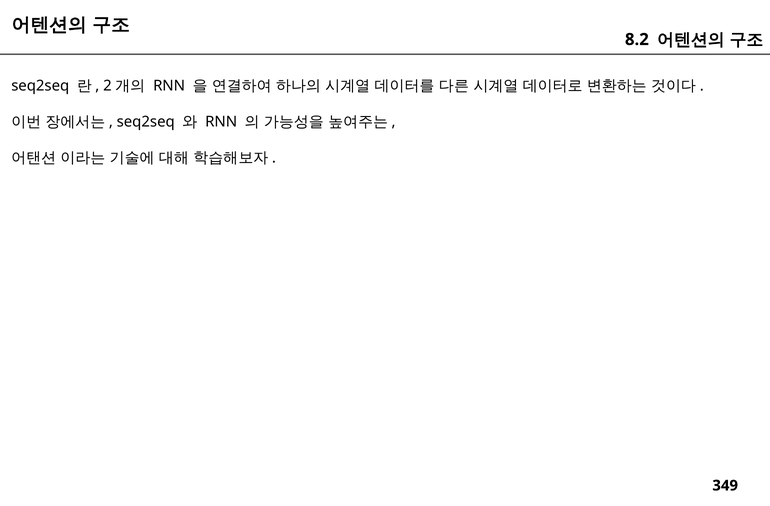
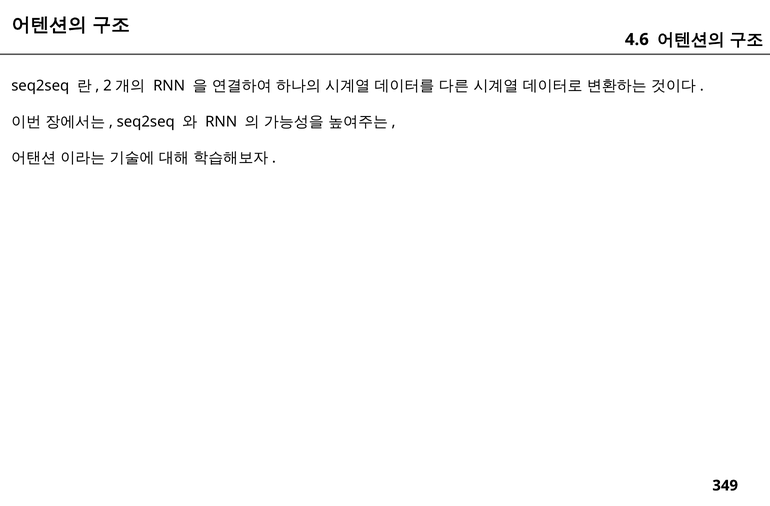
8.2: 8.2 -> 4.6 (637, 39)
